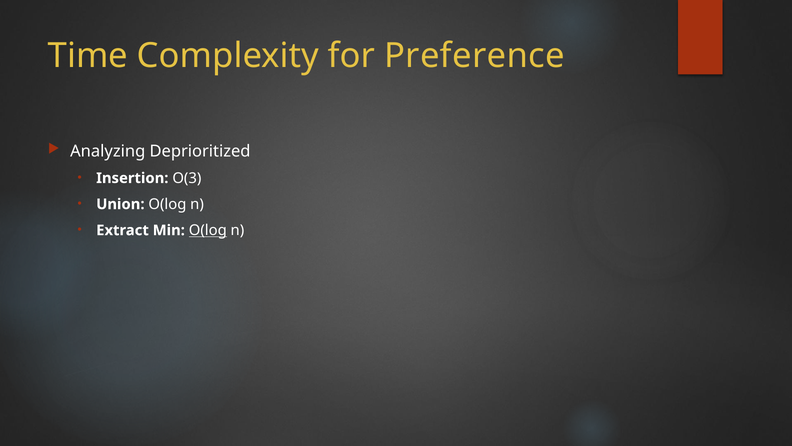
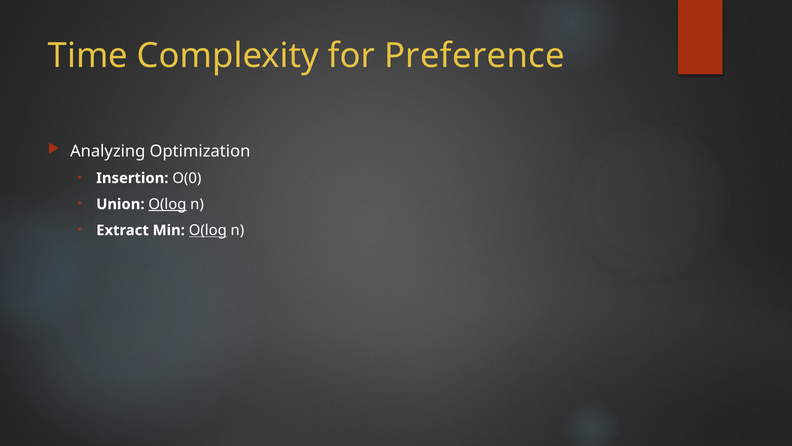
Deprioritized: Deprioritized -> Optimization (200, 151)
O(3: O(3 -> O(0 (187, 178)
O(log underline: none -> present (167, 204)
